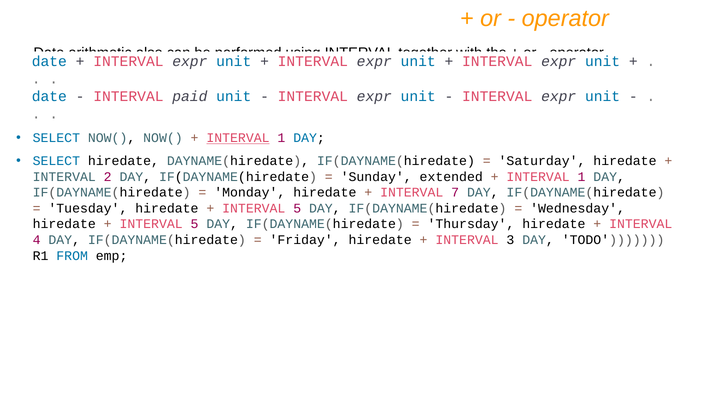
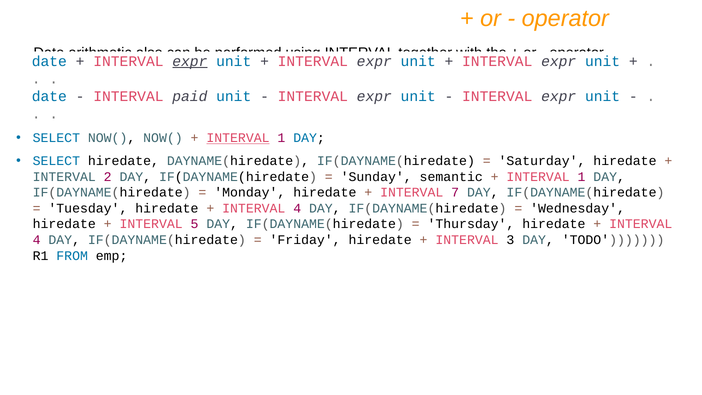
expr underline: none -> present (190, 61)
extended: extended -> semantic (451, 177)
5: 5 -> 4 (297, 208)
